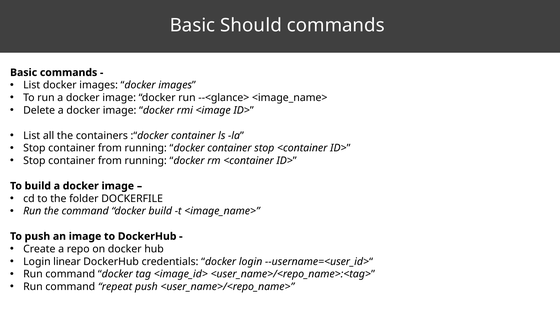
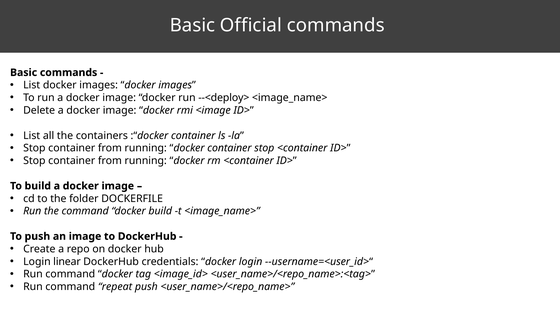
Should: Should -> Official (251, 25)
--<glance>: --<glance> -> --<deploy> (224, 98)
